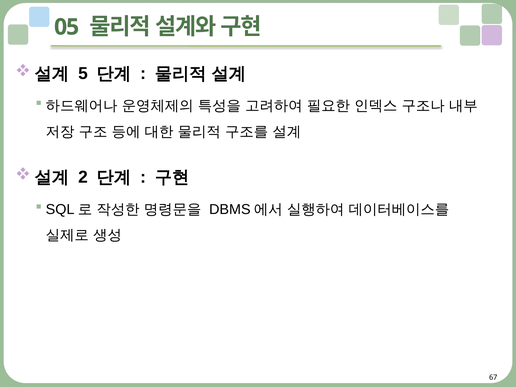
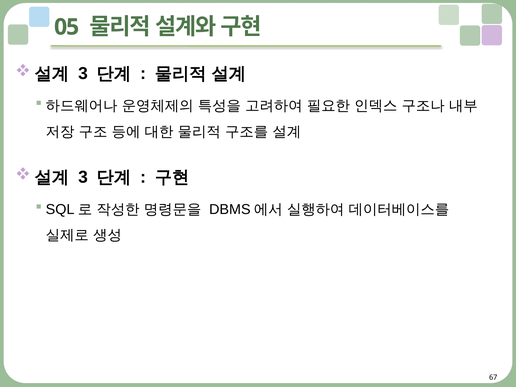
5: 5 -> 3 (83, 74)
2: 2 -> 3 (83, 177)
